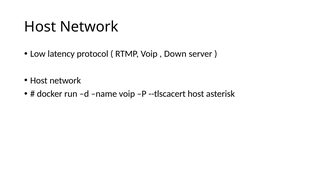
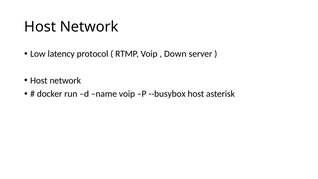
--tlscacert: --tlscacert -> --busybox (167, 94)
